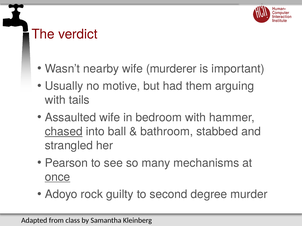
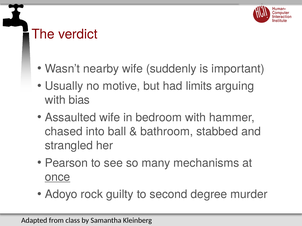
murderer: murderer -> suddenly (171, 69)
them: them -> limits (199, 86)
tails: tails -> bias (79, 100)
chased underline: present -> none (64, 132)
